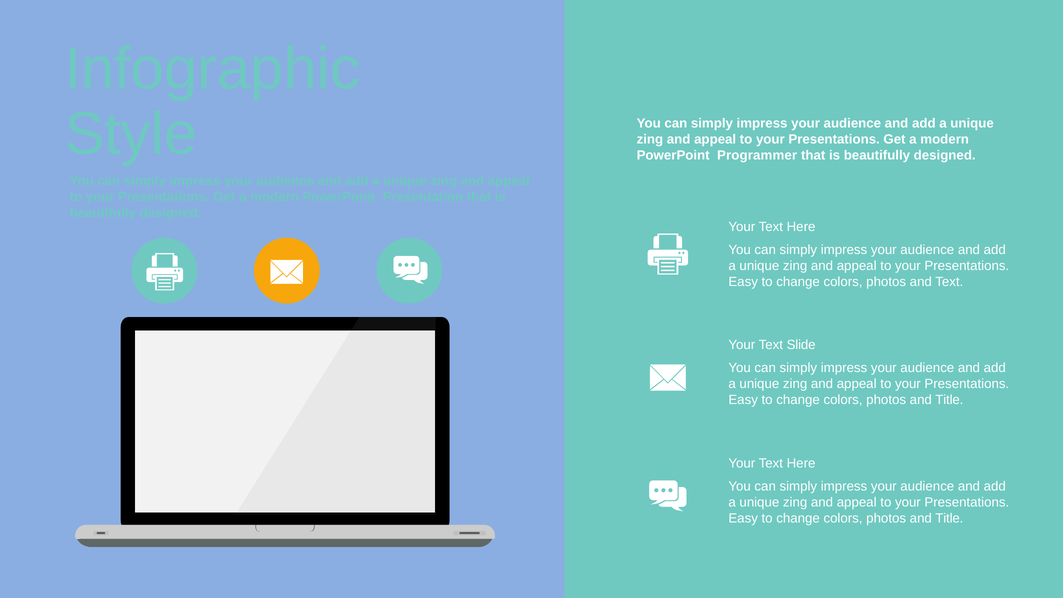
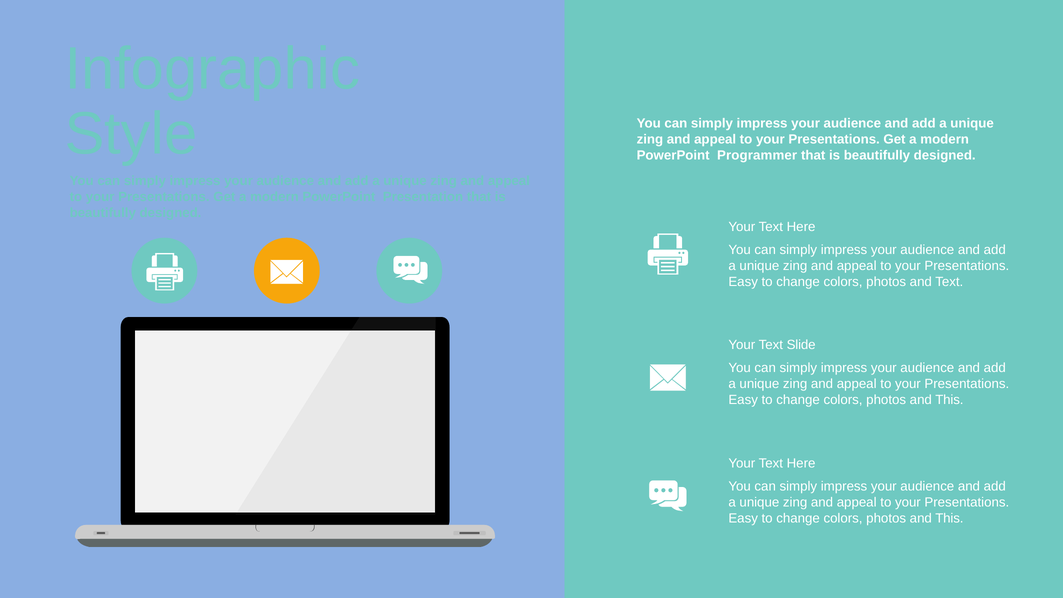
Title: Title -> This (949, 400)
Title: Title -> This (949, 518)
